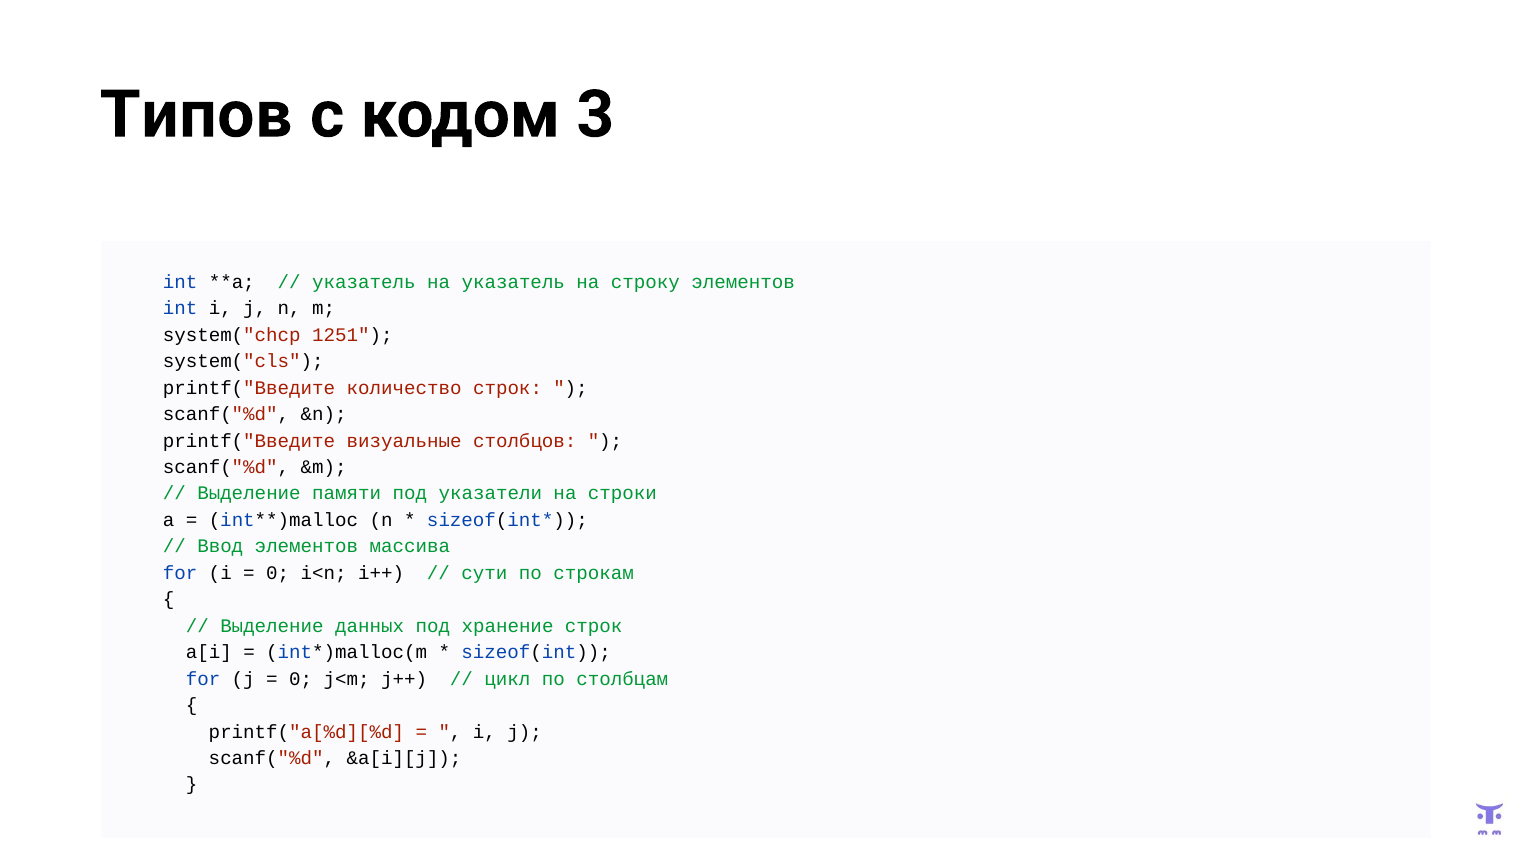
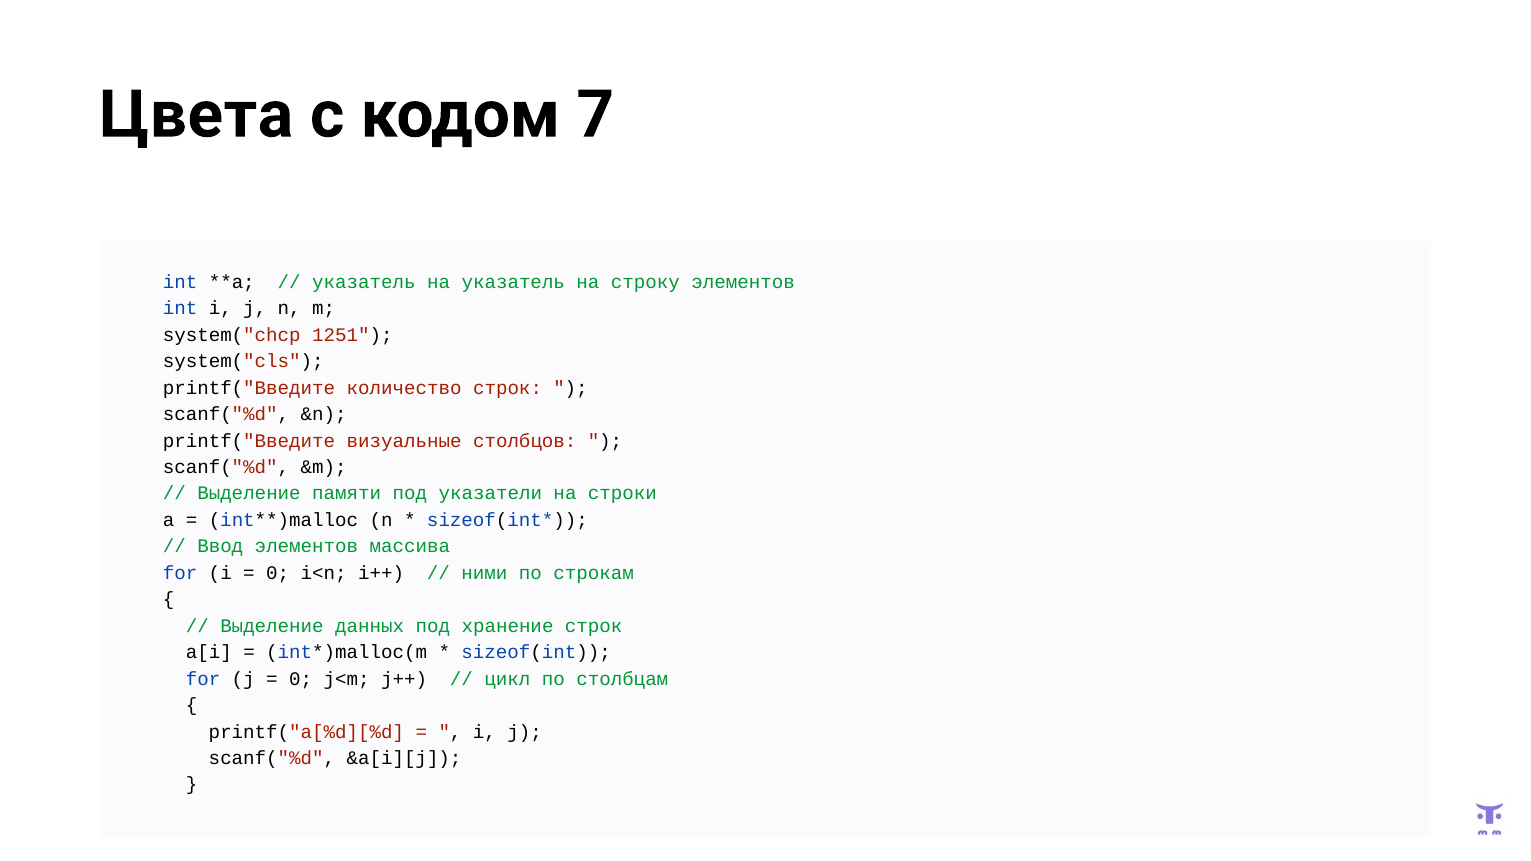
Типов: Типов -> Цвета (196, 115)
3: 3 -> 7 (595, 115)
сути: сути -> ними (484, 573)
